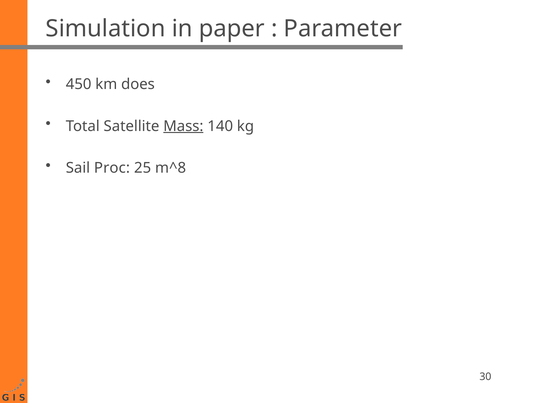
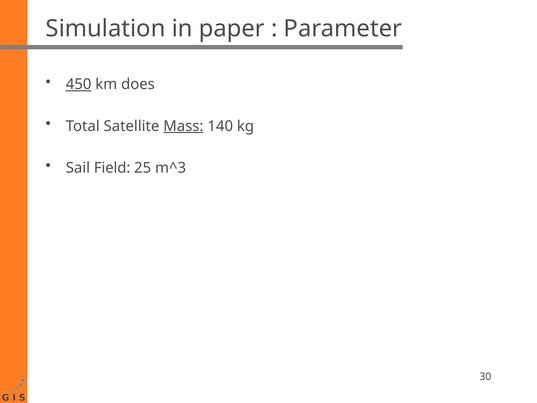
450 underline: none -> present (79, 84)
Proc: Proc -> Field (112, 168)
m^8: m^8 -> m^3 (171, 168)
